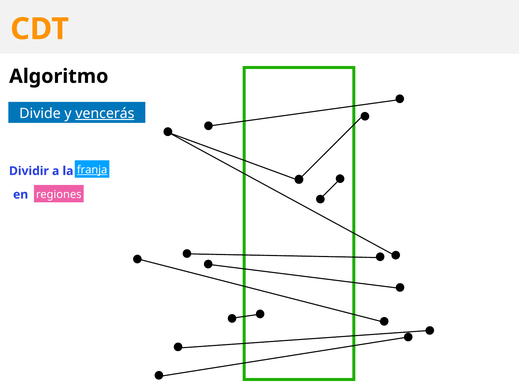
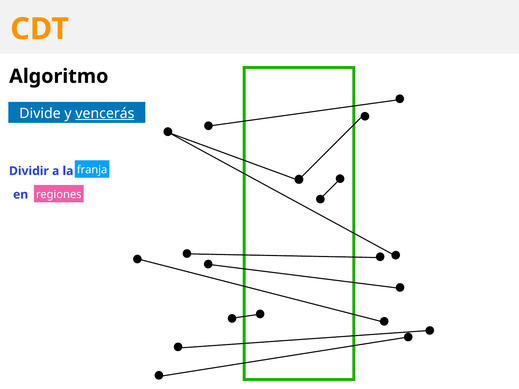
franja underline: present -> none (92, 170)
